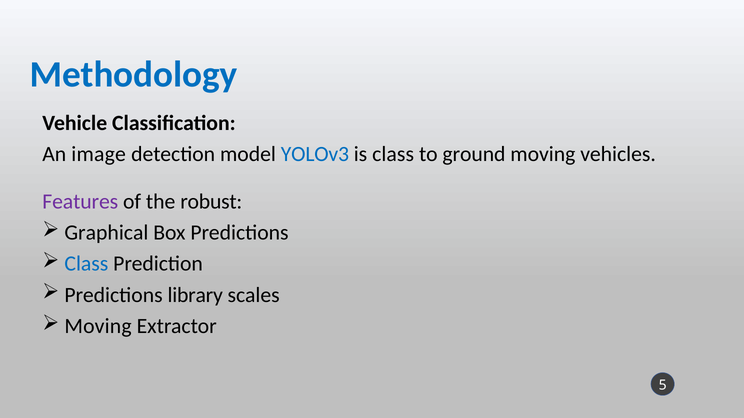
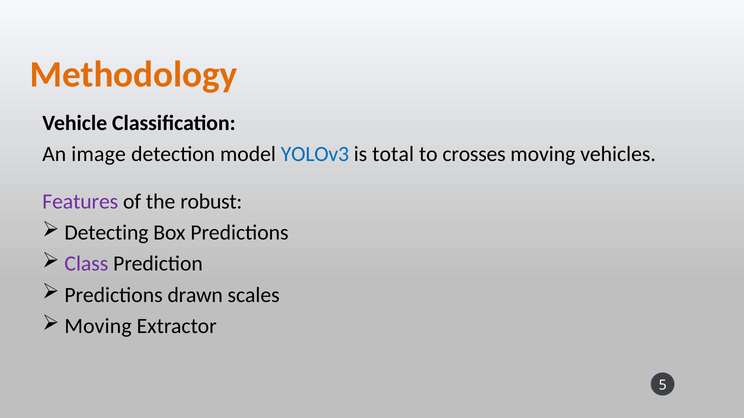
Methodology colour: blue -> orange (134, 75)
is class: class -> total (393, 154)
ground: ground -> crosses (474, 154)
Graphical: Graphical -> Detecting (106, 233)
Class colour: blue -> purple (86, 264)
library: library -> drawn (195, 295)
